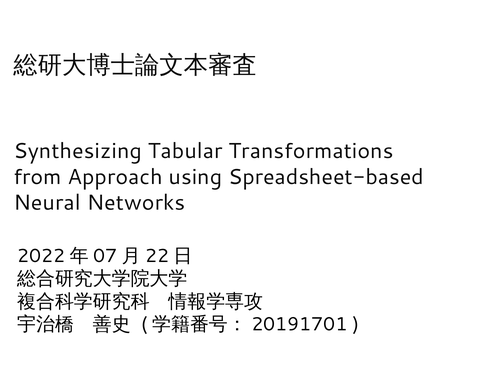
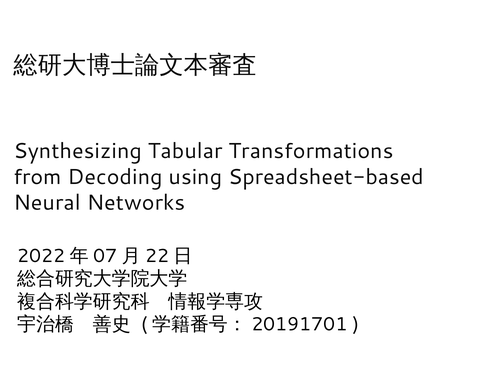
Approach: Approach -> Decoding (115, 177)
